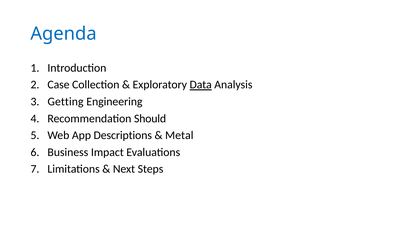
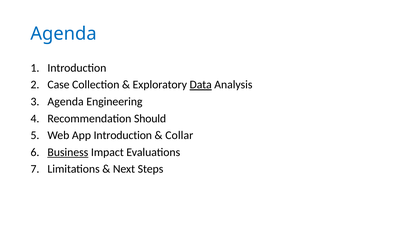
Getting: Getting -> Agenda (66, 101)
App Descriptions: Descriptions -> Introduction (123, 135)
Metal: Metal -> Collar (179, 135)
Business underline: none -> present (68, 152)
